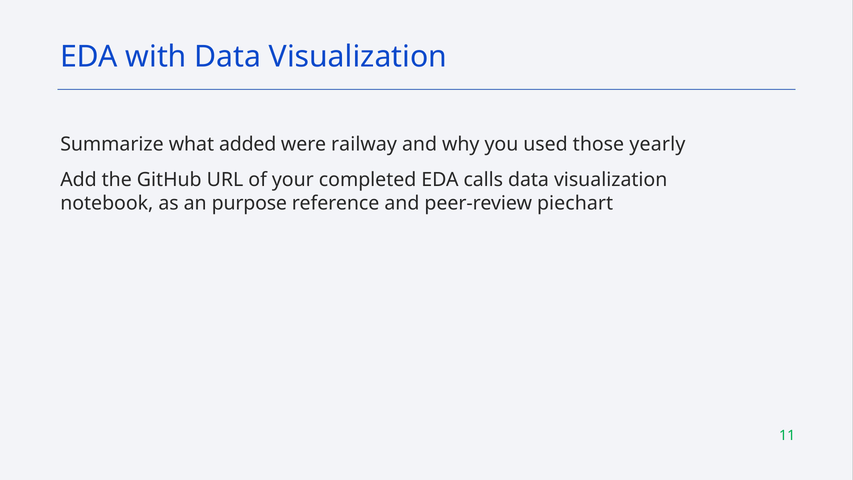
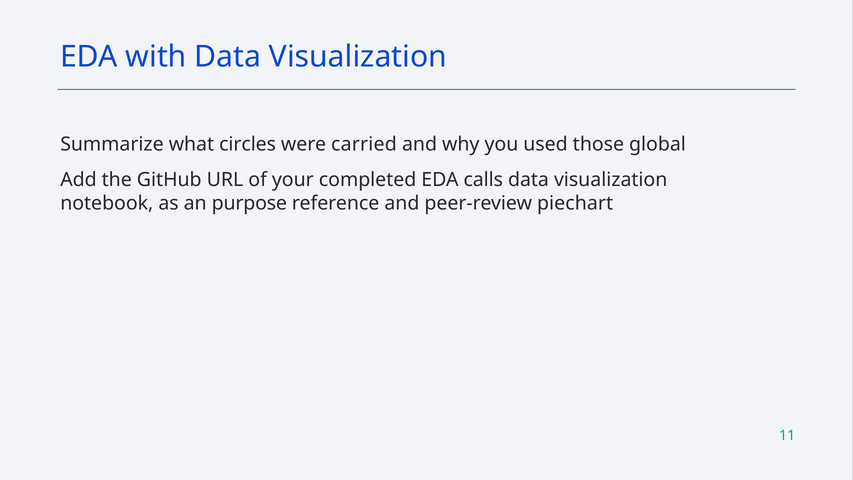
added: added -> circles (248, 144)
railway: railway -> carried (364, 144)
yearly: yearly -> global (658, 144)
